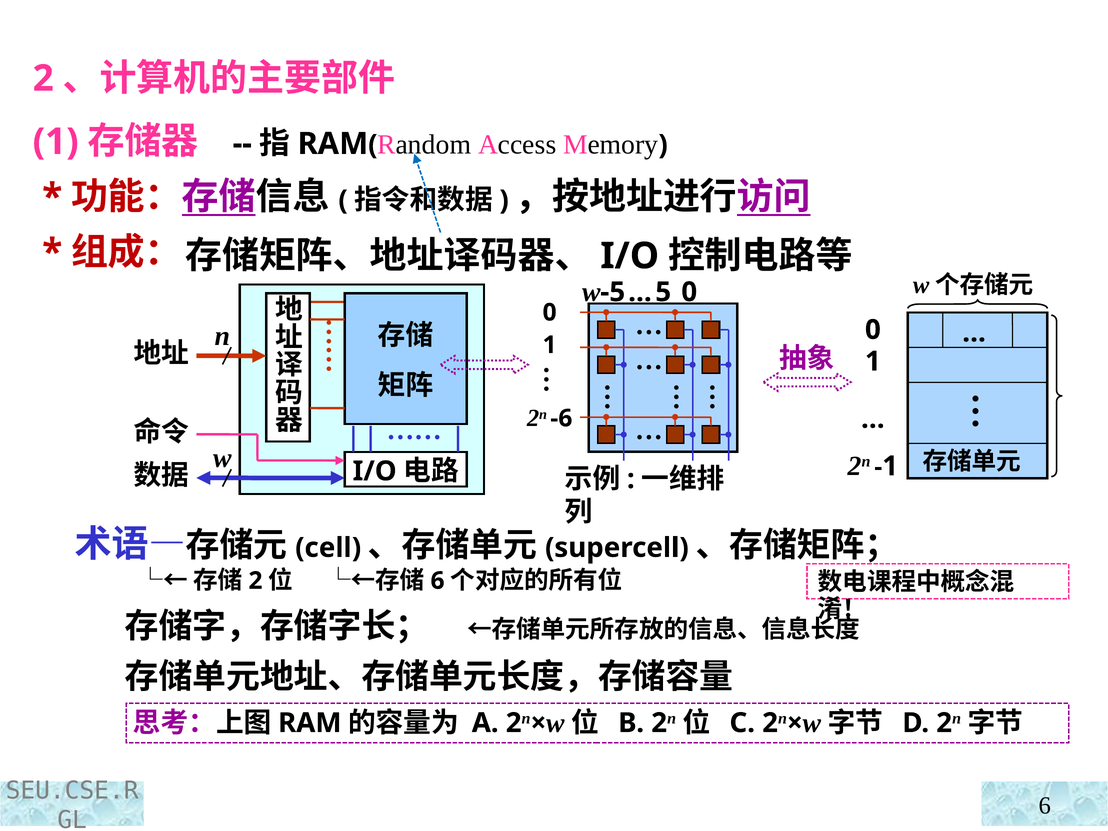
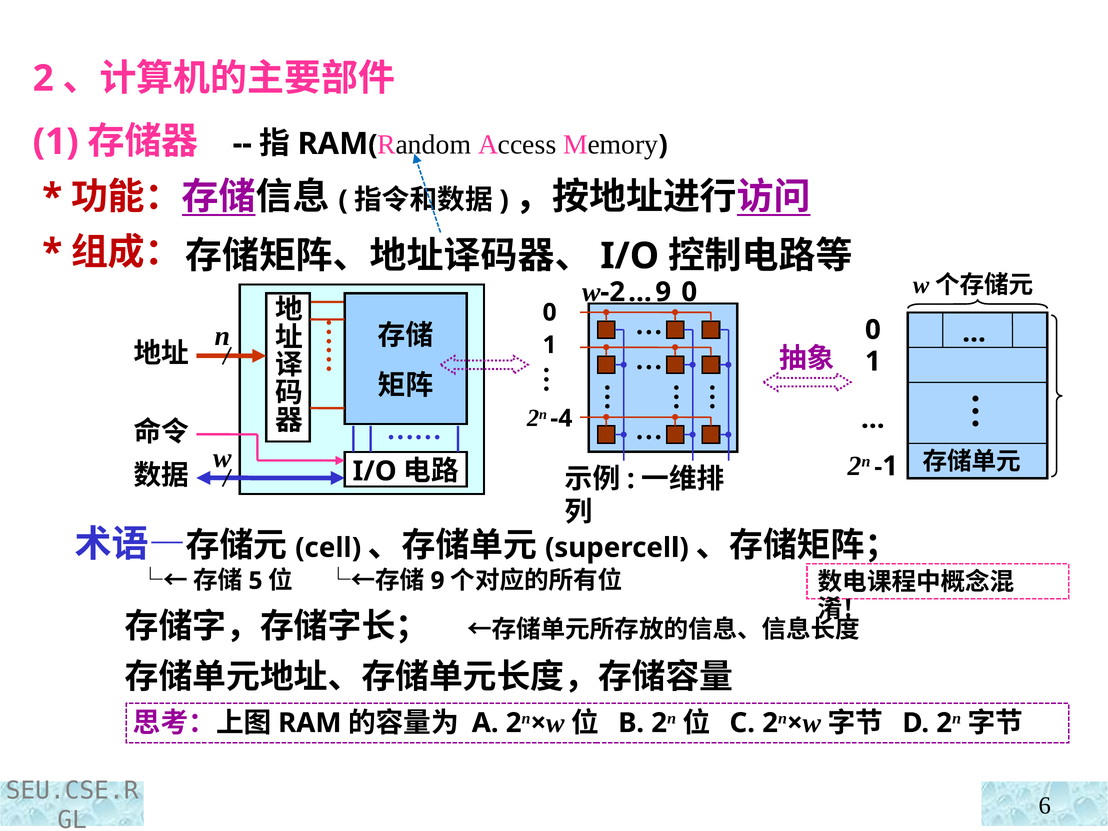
-5: -5 -> -2 (613, 292)
5: 5 -> 9 (663, 292)
-6: -6 -> -4 (561, 418)
2: 2 -> 5 (256, 581)
6: 6 -> 9 (438, 581)
